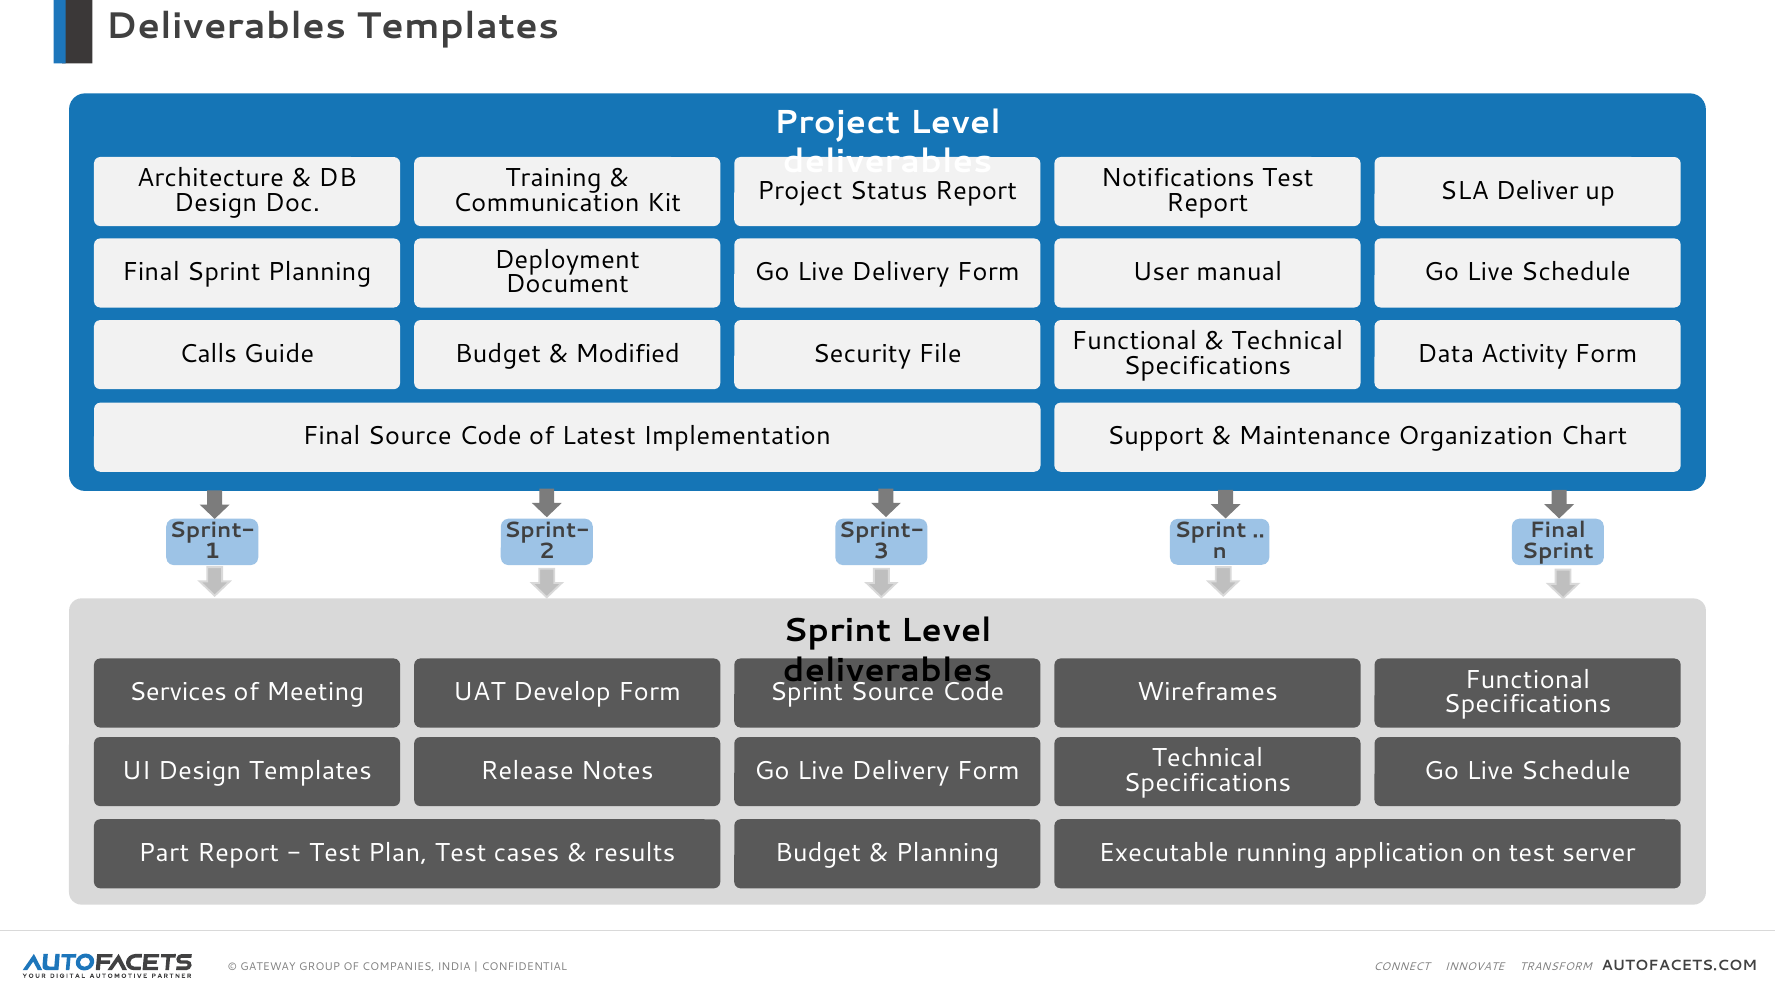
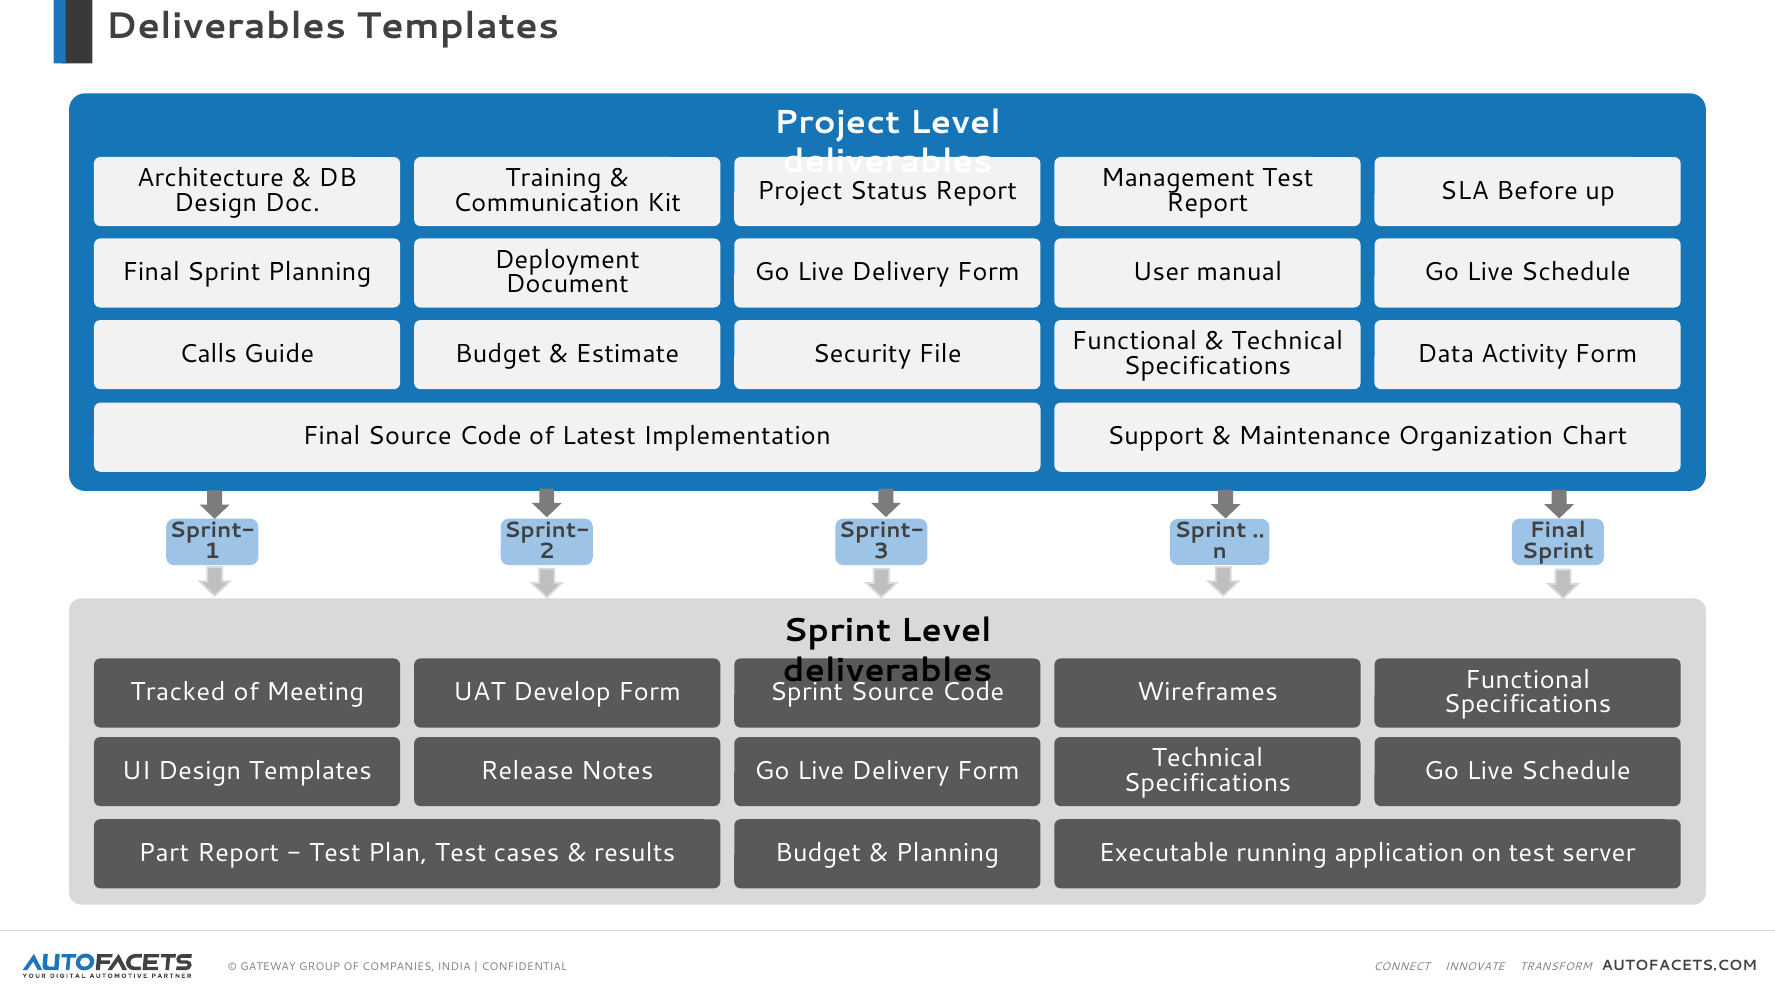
Notifications: Notifications -> Management (1178, 178)
Deliver: Deliver -> Before (1537, 191)
Modified: Modified -> Estimate (627, 354)
Services: Services -> Tracked (178, 692)
